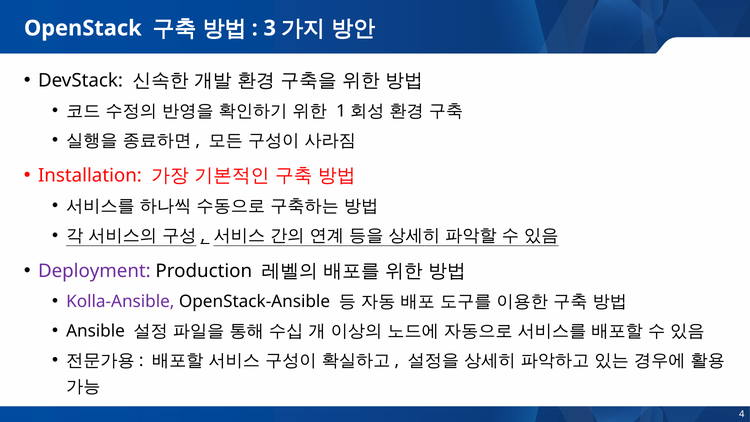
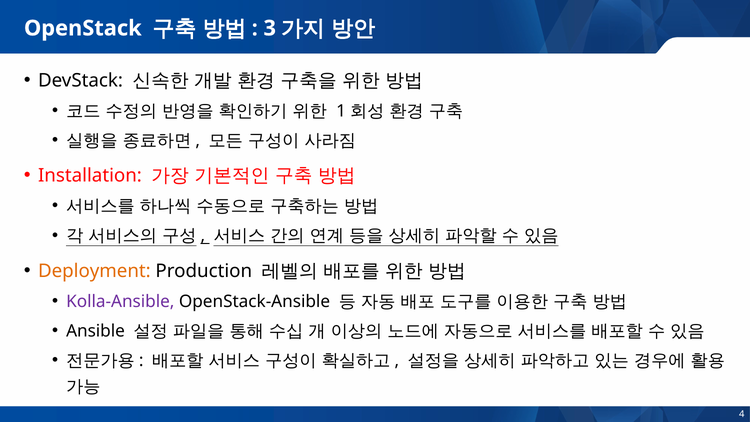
Deployment colour: purple -> orange (94, 271)
